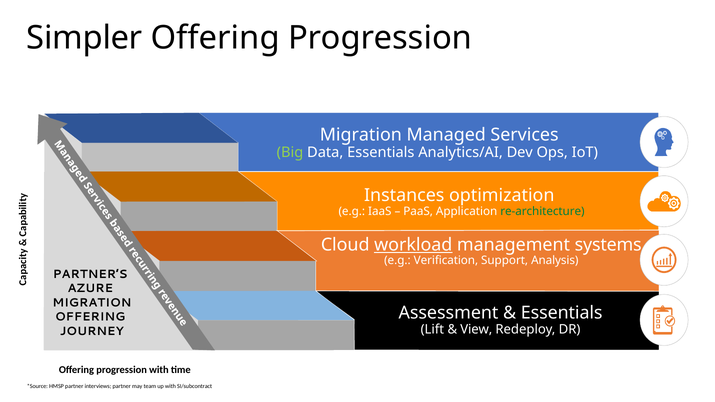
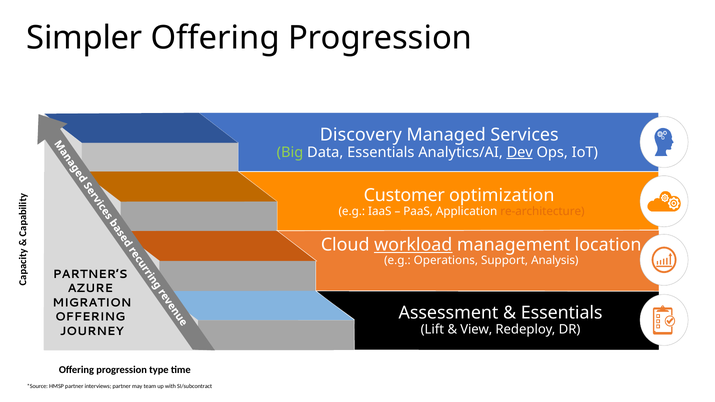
Migration: Migration -> Discovery (361, 135)
Dev underline: none -> present (520, 152)
Instances: Instances -> Customer (404, 195)
re-architecture colour: green -> orange (542, 211)
systems: systems -> location (608, 245)
Verification: Verification -> Operations (446, 261)
progression with: with -> type (159, 370)
